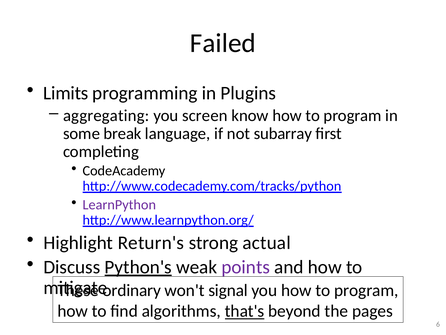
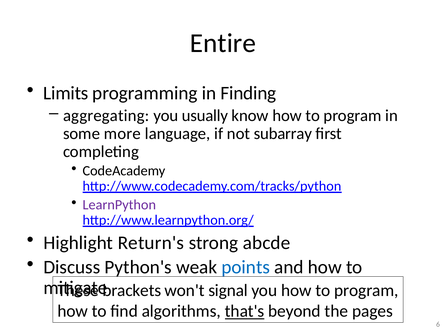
Failed: Failed -> Entire (223, 43)
Plugins: Plugins -> Finding (248, 93)
screen: screen -> usually (205, 115)
break: break -> more (122, 133)
actual: actual -> abcde (267, 242)
Python's underline: present -> none (138, 267)
points colour: purple -> blue (246, 267)
ordinary: ordinary -> brackets (132, 290)
